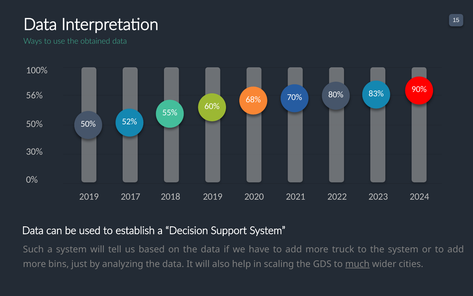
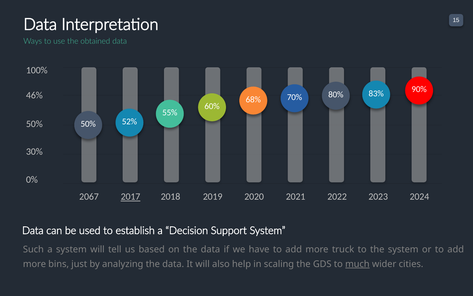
56%: 56% -> 46% (34, 95)
2019: 2019 -> 2067 (89, 197)
2017 underline: none -> present (131, 197)
